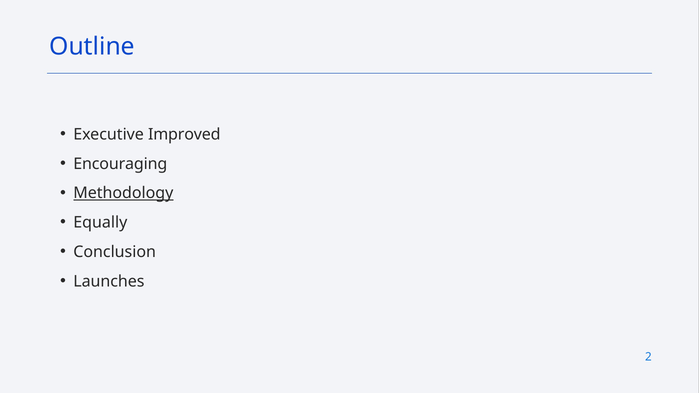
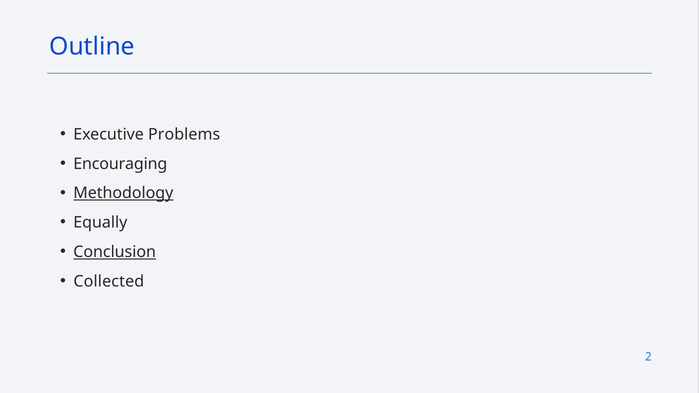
Improved: Improved -> Problems (184, 134)
Conclusion underline: none -> present (115, 252)
Launches: Launches -> Collected (109, 281)
